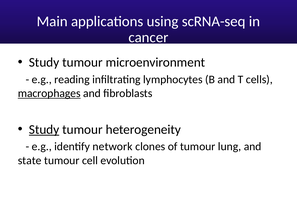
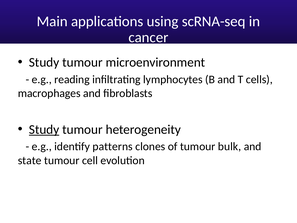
macrophages underline: present -> none (49, 93)
network: network -> patterns (113, 146)
lung: lung -> bulk (230, 146)
